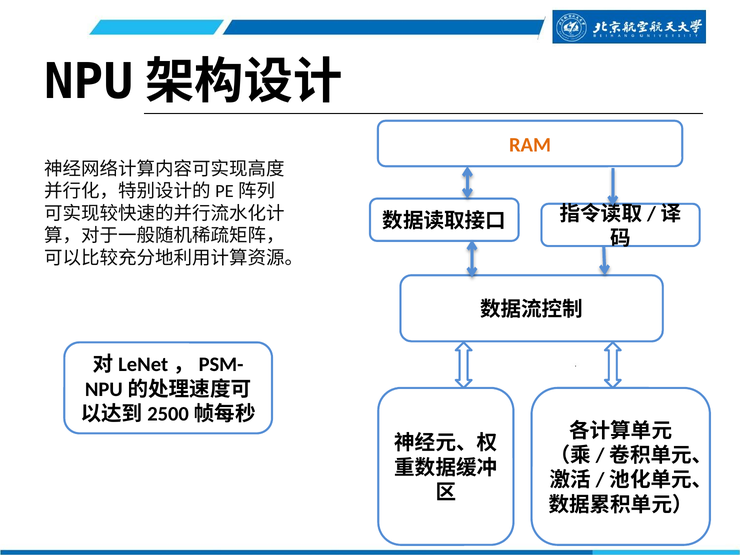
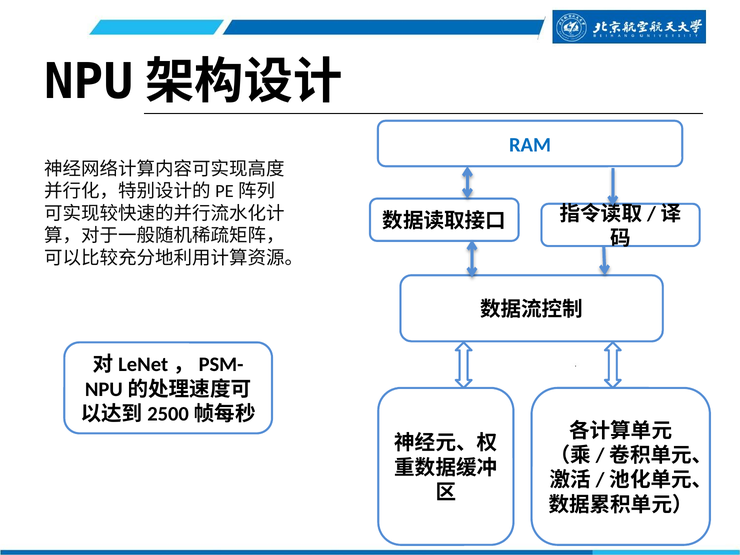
RAM colour: orange -> blue (530, 145)
